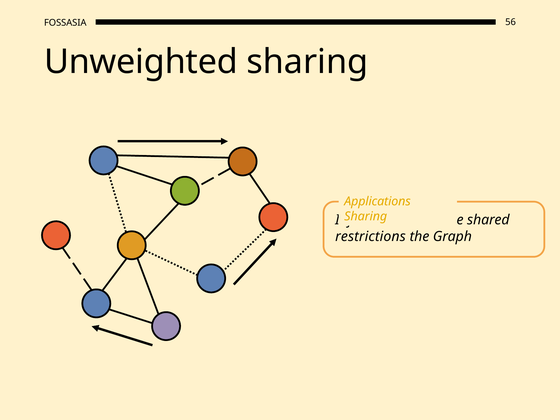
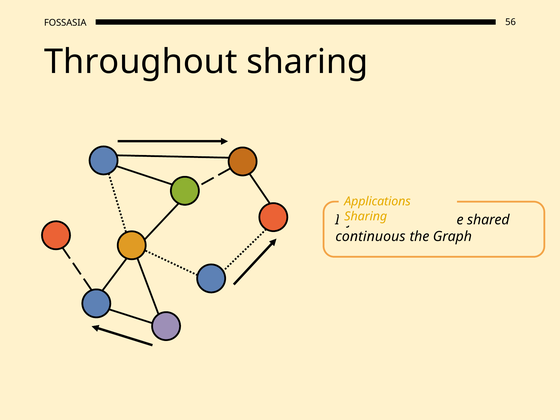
Unweighted: Unweighted -> Throughout (141, 62)
restrictions: restrictions -> continuous (370, 237)
